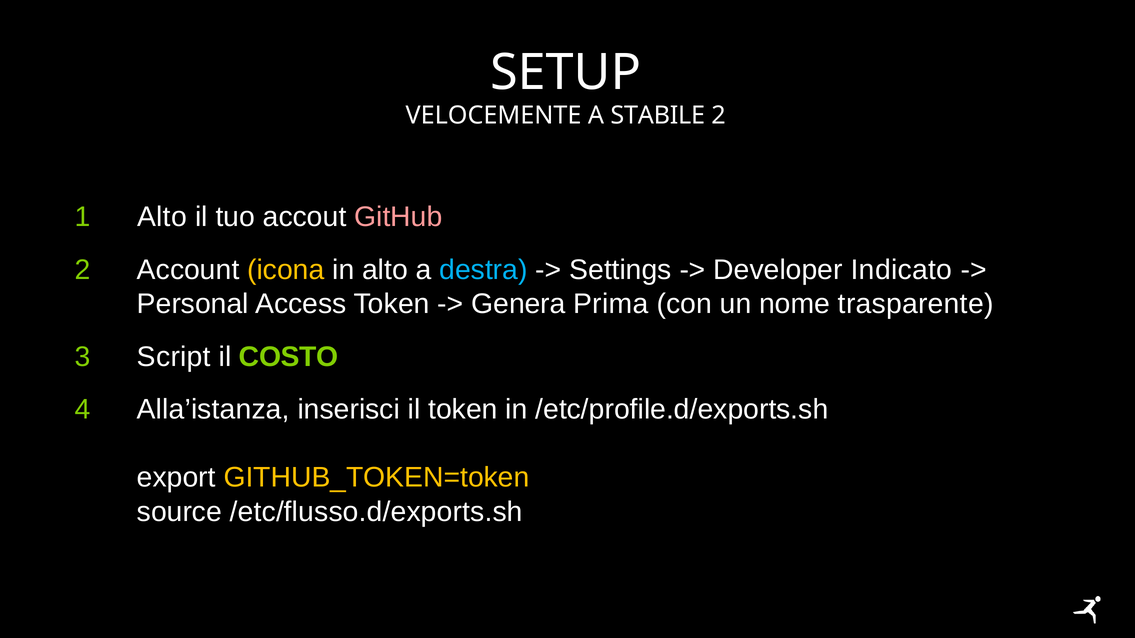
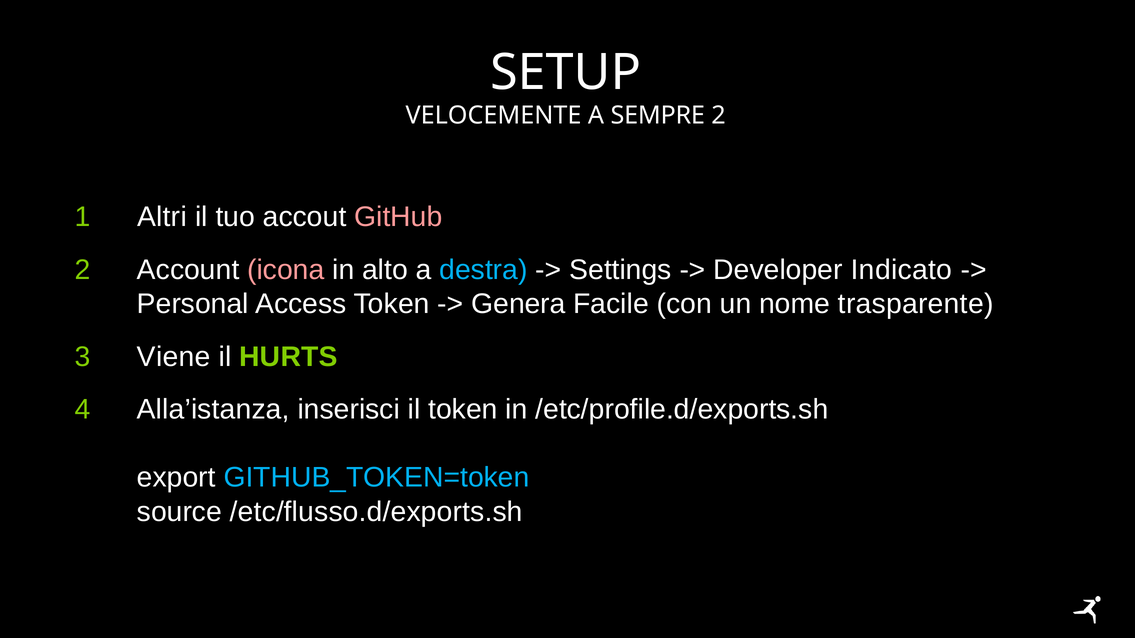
STABILE: STABILE -> SEMPRE (658, 116)
Alto: Alto -> Altri (162, 217)
icona colour: yellow -> pink (286, 270)
Prima: Prima -> Facile (611, 304)
Script: Script -> Viene (174, 357)
COSTO: COSTO -> HURTS (288, 357)
GITHUB_TOKEN=token colour: yellow -> light blue (376, 478)
